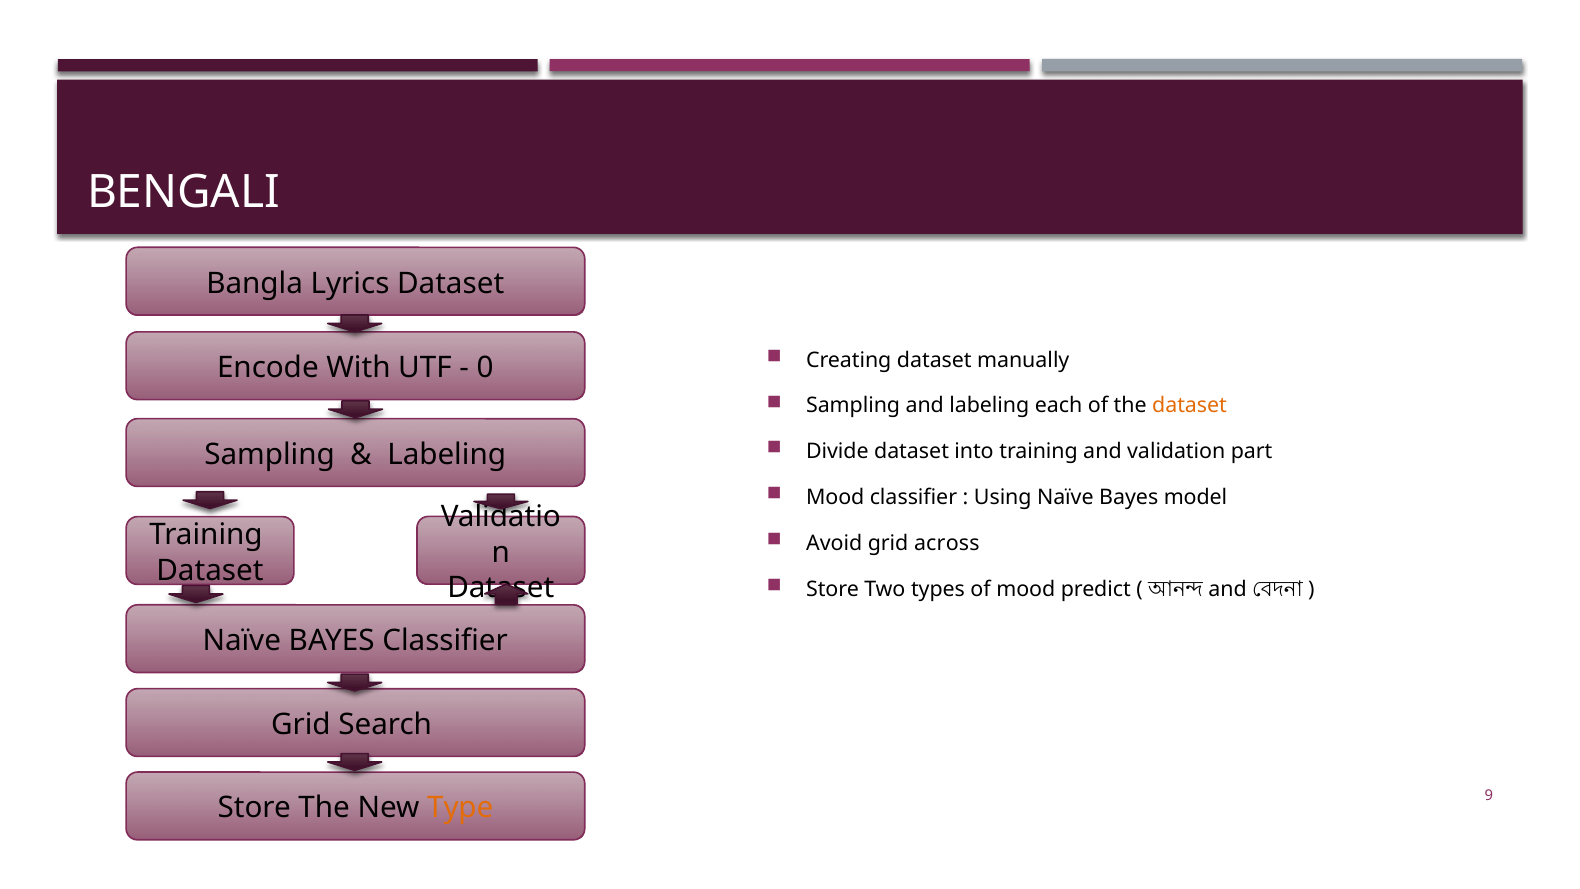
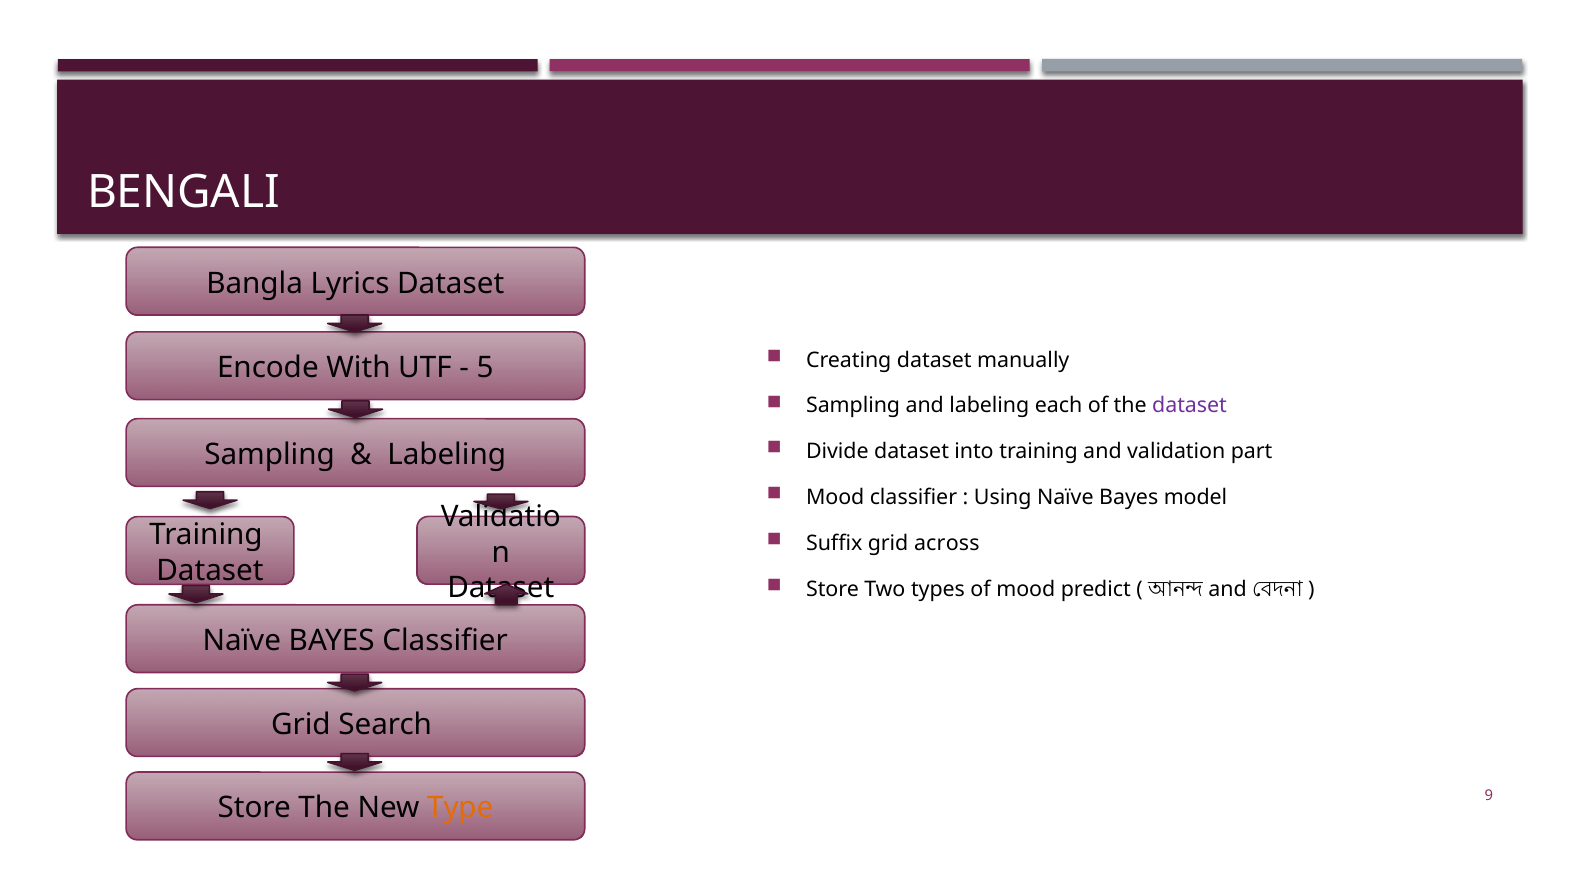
0: 0 -> 5 (485, 368)
dataset colour: orange -> purple (1190, 406)
Avoid: Avoid -> Suffix (834, 543)
